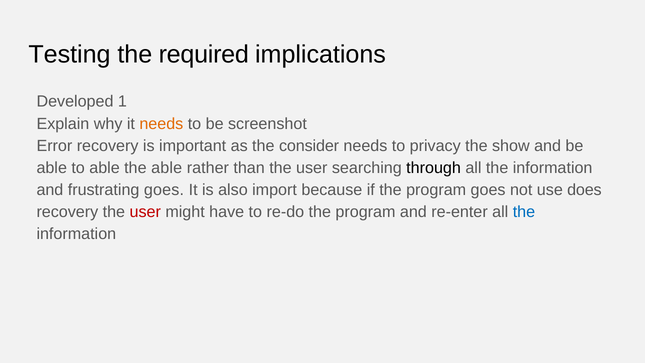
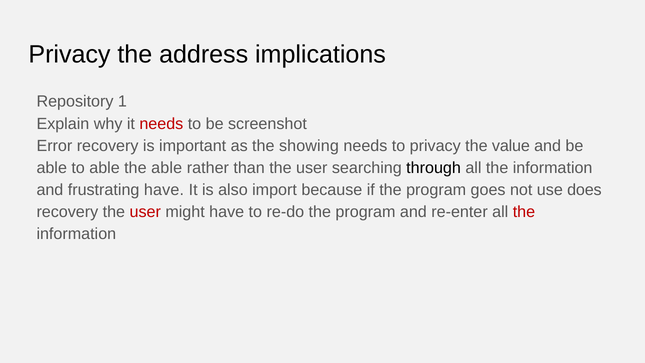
Testing: Testing -> Privacy (69, 55)
required: required -> address (204, 55)
Developed: Developed -> Repository (75, 101)
needs colour: orange -> red (161, 124)
consider: consider -> showing (309, 146)
show: show -> value (511, 146)
frustrating goes: goes -> have (164, 190)
the colour: blue -> red (524, 212)
